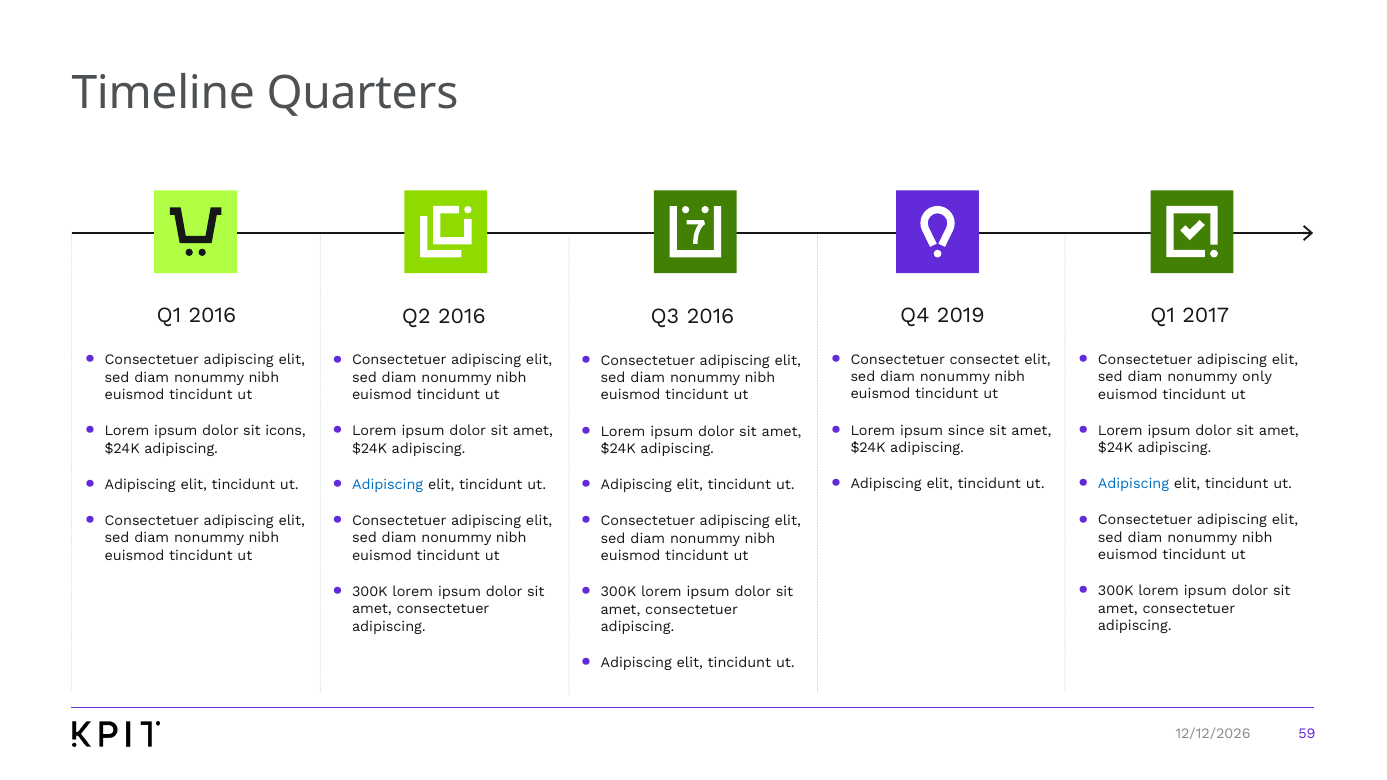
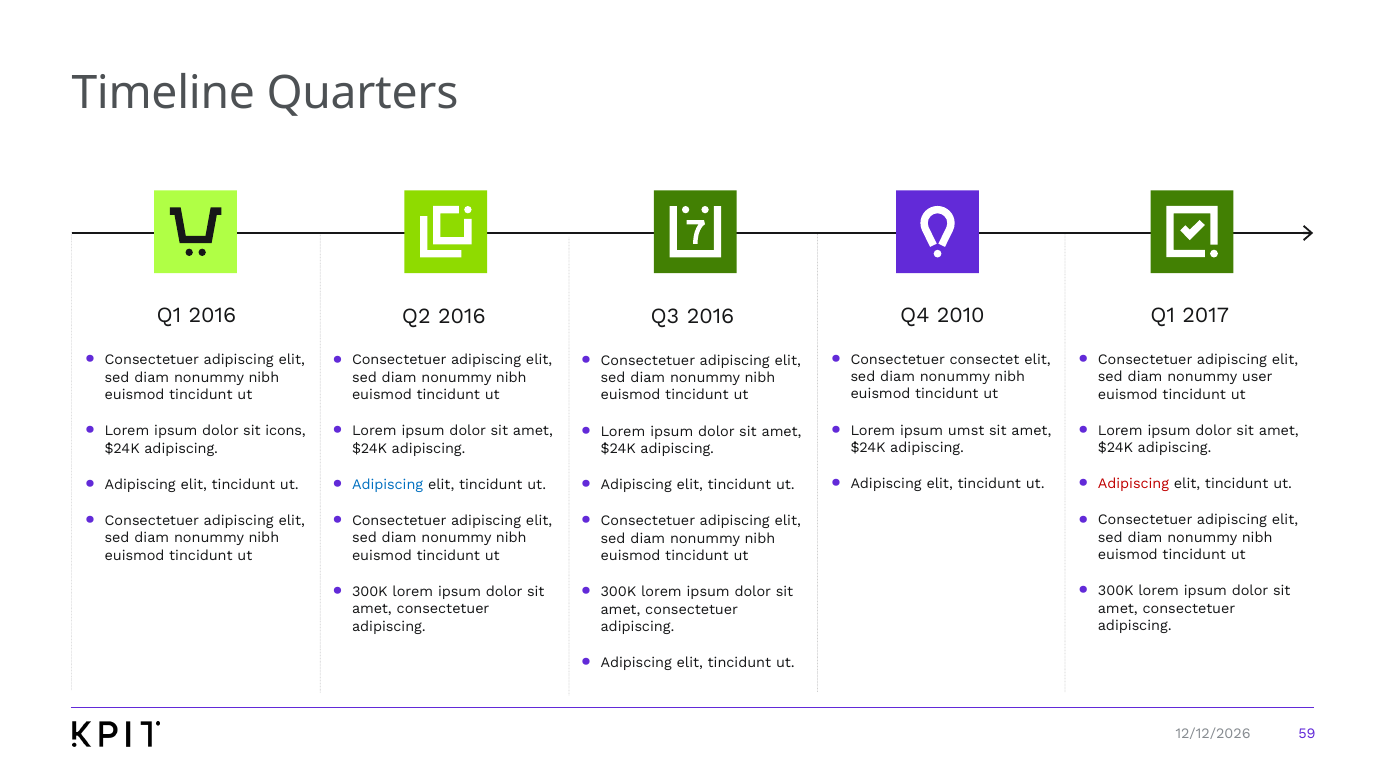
2019: 2019 -> 2010 (961, 315)
only: only -> user (1257, 377)
since: since -> umst (966, 430)
Adipiscing colour: blue -> red (1133, 484)
